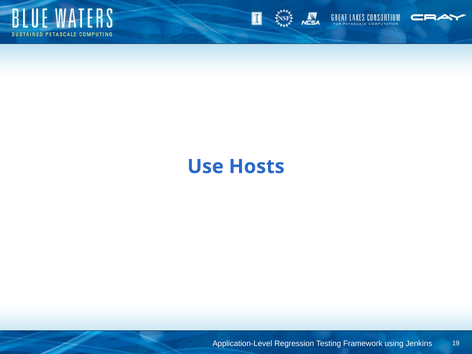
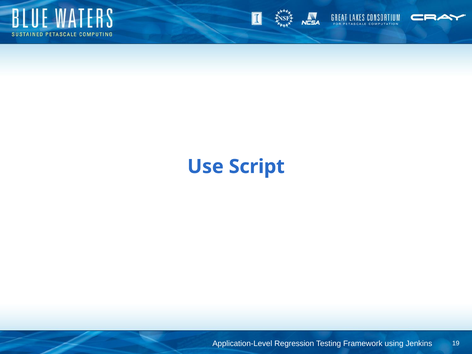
Hosts: Hosts -> Script (257, 167)
